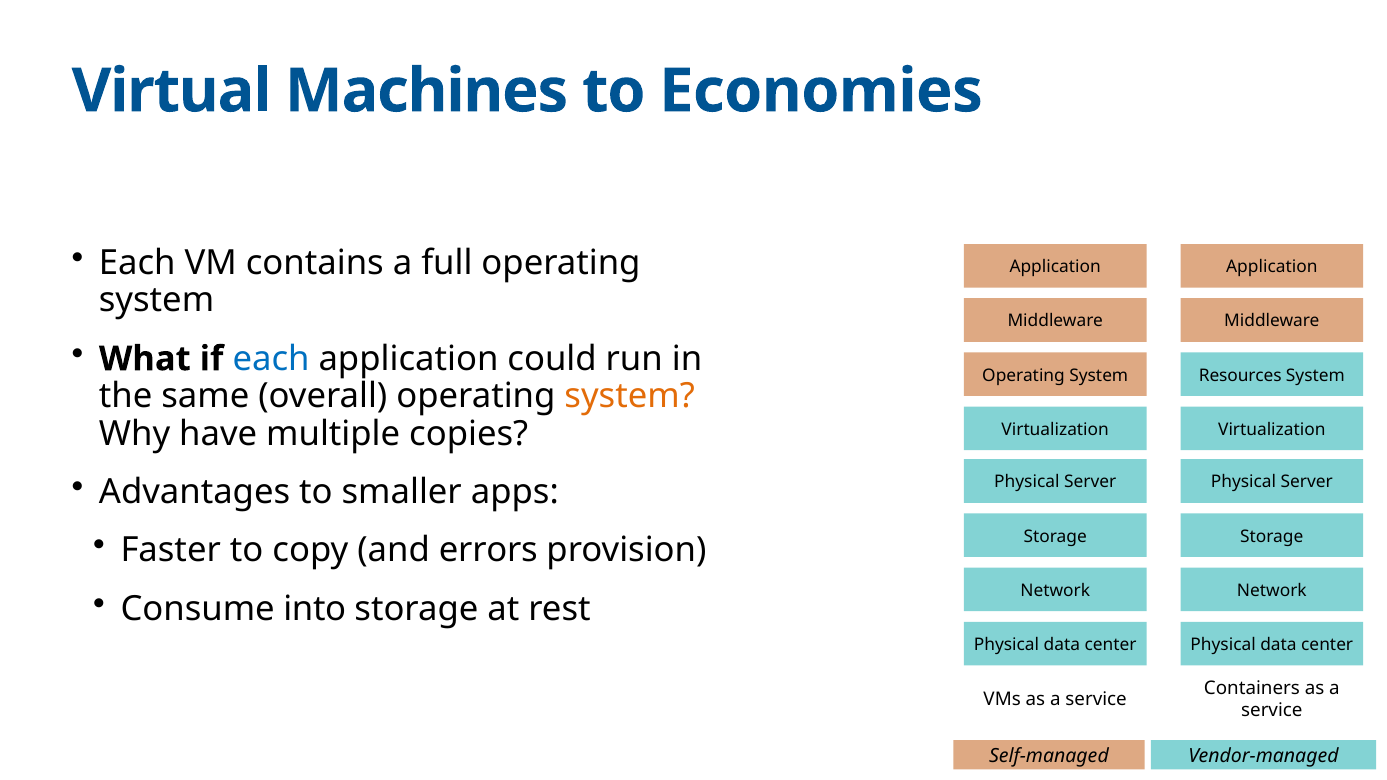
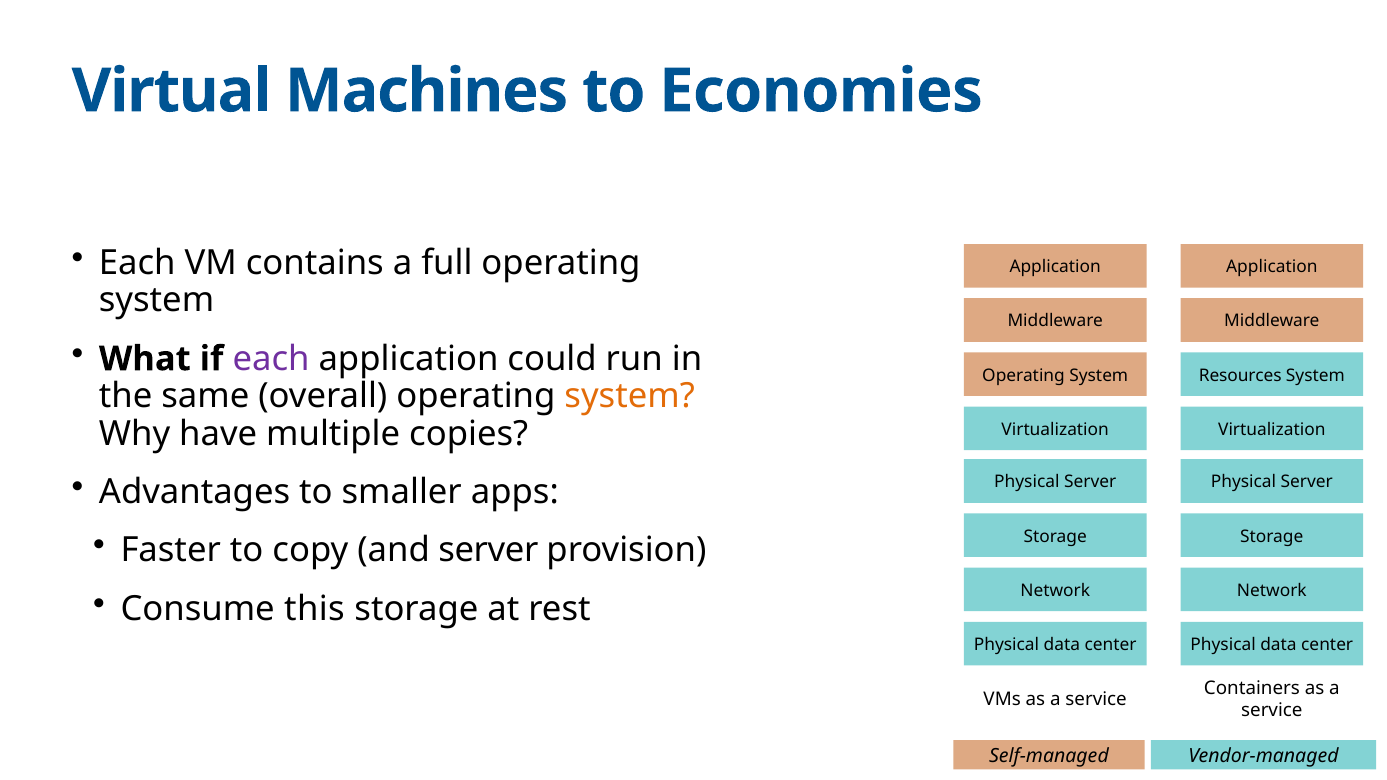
each colour: blue -> purple (271, 359)
and errors: errors -> server (488, 551)
into: into -> this (314, 609)
